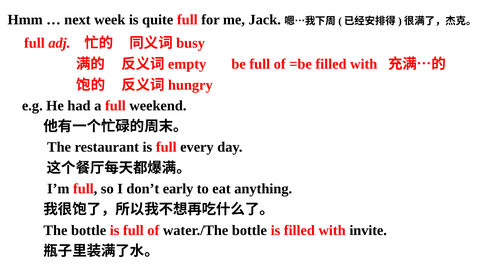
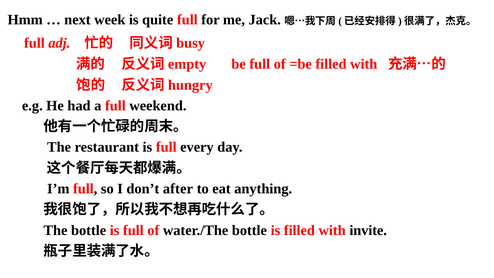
early: early -> after (178, 189)
